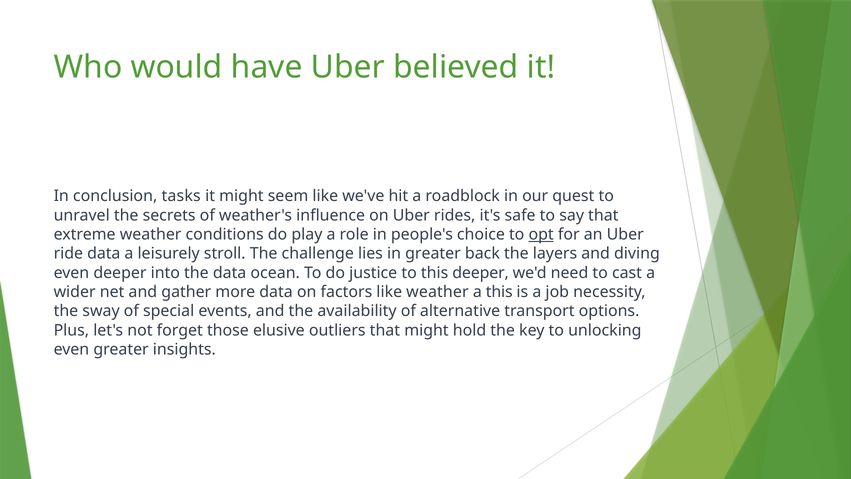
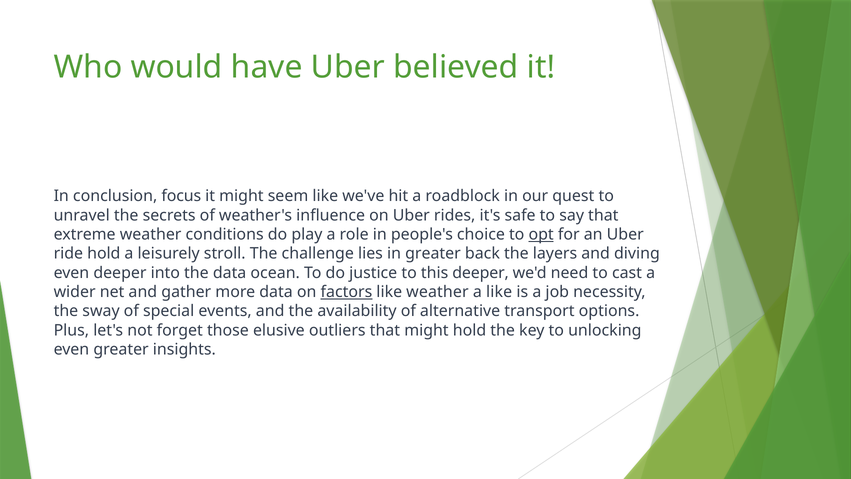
tasks: tasks -> focus (181, 196)
ride data: data -> hold (104, 253)
factors underline: none -> present (346, 292)
a this: this -> like (499, 292)
